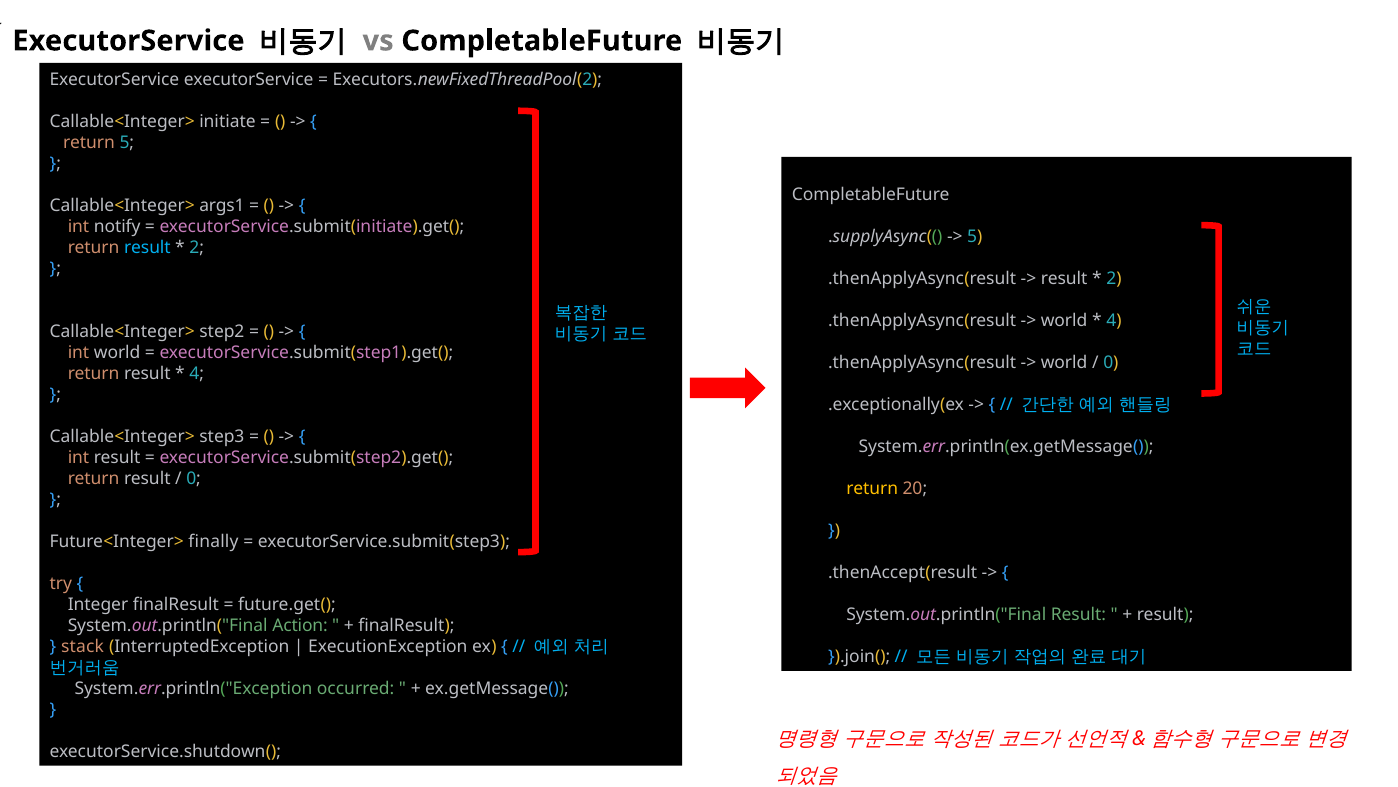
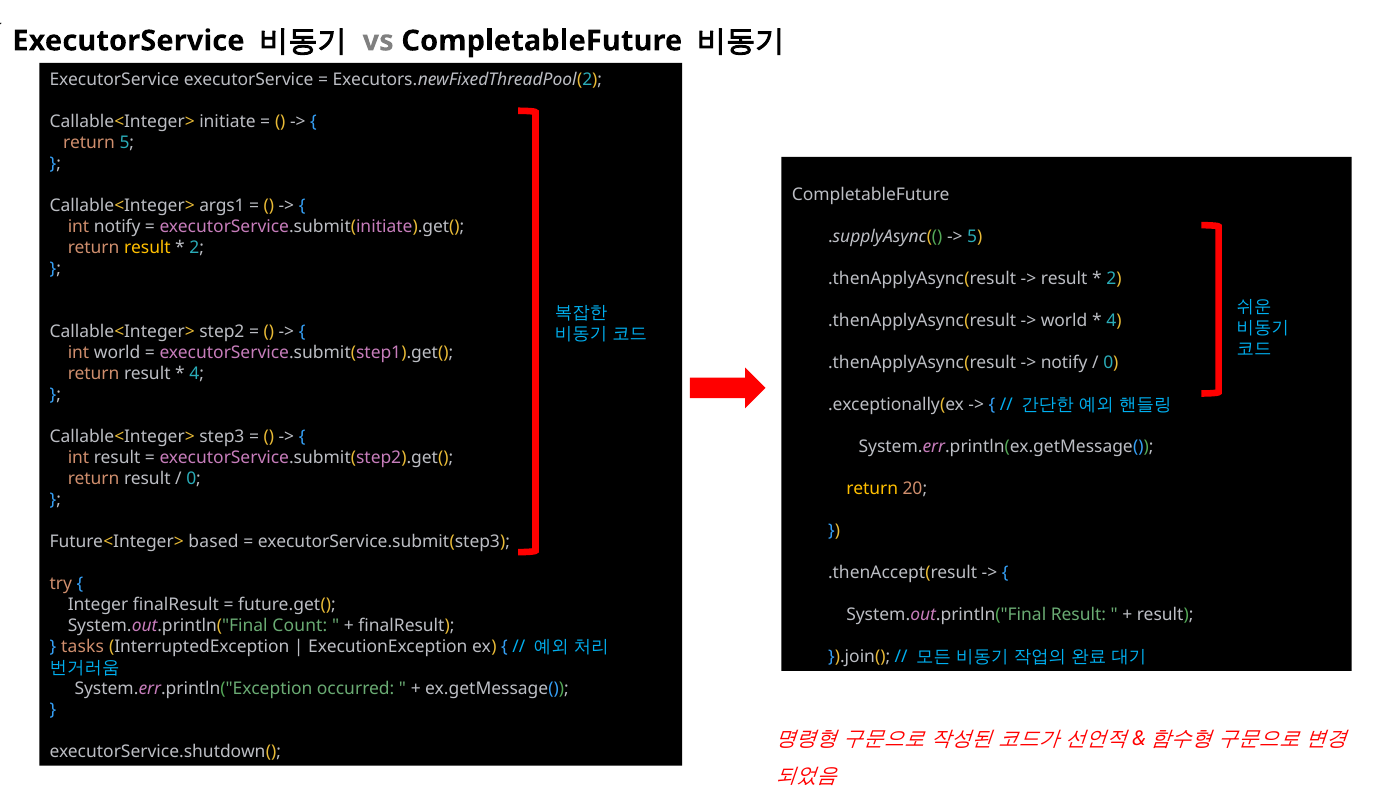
result colour: light blue -> yellow (147, 247)
world: world -> notify (1064, 362)
finally: finally -> based (214, 541)
Action: Action -> Count (300, 625)
stack: stack -> tasks (83, 646)
